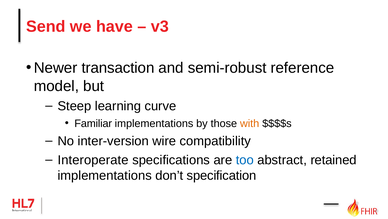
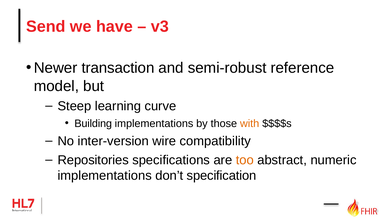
Familiar: Familiar -> Building (93, 123)
Interoperate: Interoperate -> Repositories (93, 159)
too colour: blue -> orange (245, 159)
retained: retained -> numeric (334, 159)
